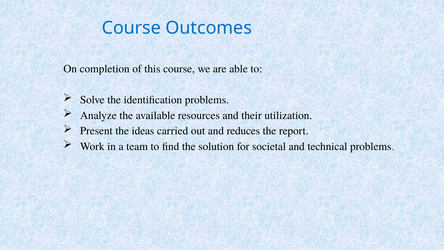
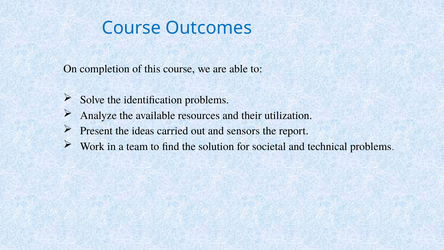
reduces: reduces -> sensors (243, 131)
